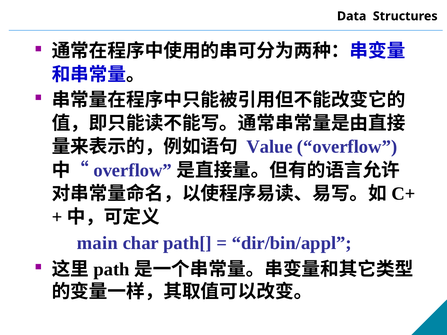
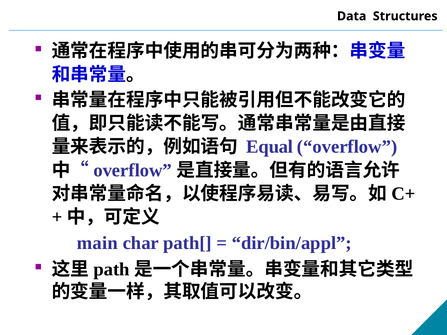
Value: Value -> Equal (270, 147)
